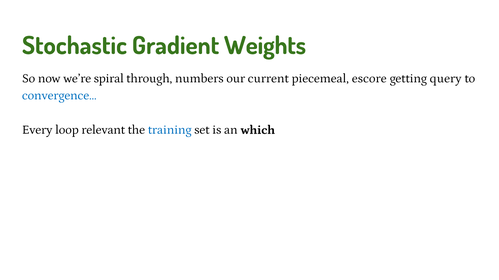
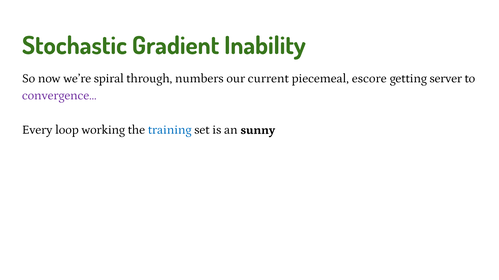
Weights: Weights -> Inability (265, 46)
query: query -> server (446, 78)
convergence… colour: blue -> purple (59, 96)
relevant: relevant -> working (103, 130)
which: which -> sunny (258, 130)
